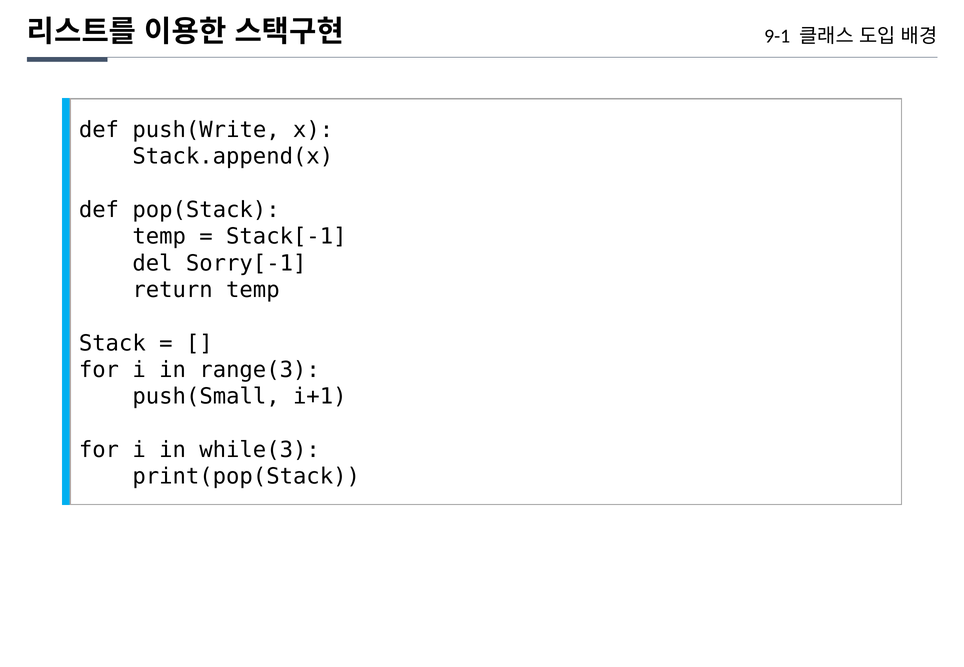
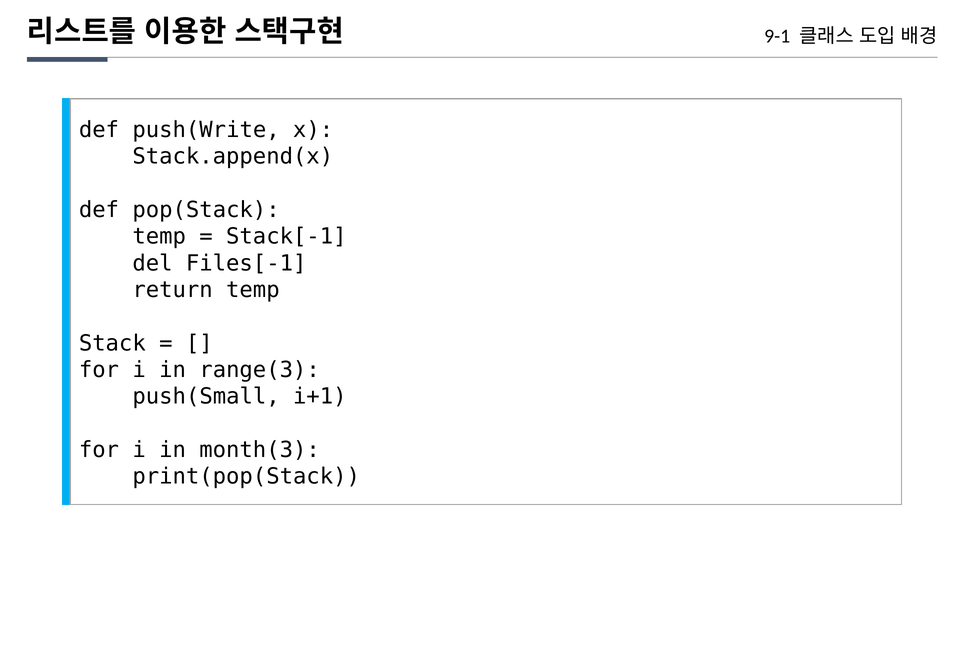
Sorry[-1: Sorry[-1 -> Files[-1 (246, 263)
while(3: while(3 -> month(3 (260, 450)
